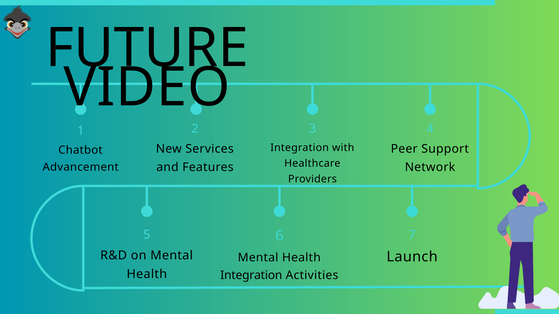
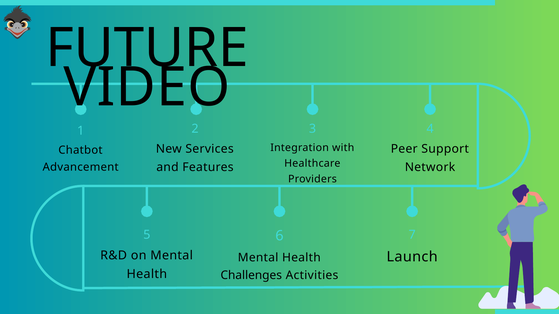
Integration: Integration -> Challenges (251, 276)
